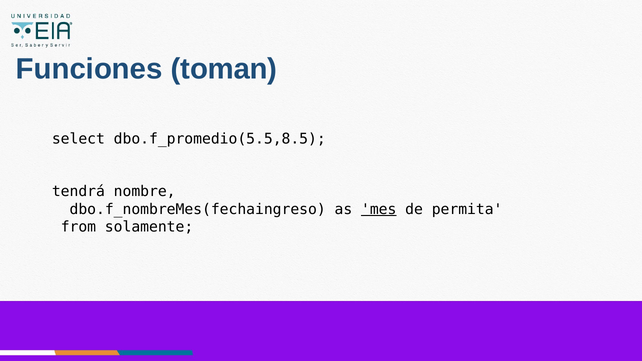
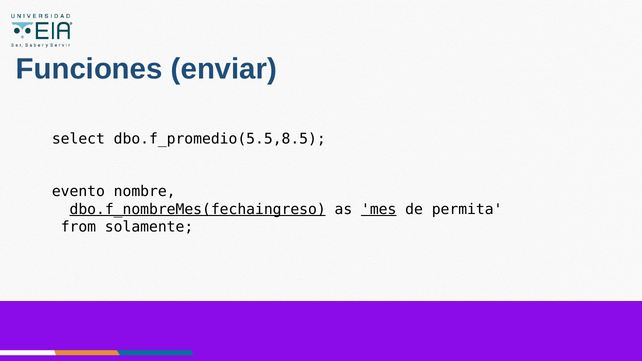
toman: toman -> enviar (224, 69)
tendrá: tendrá -> evento (78, 192)
dbo.f_nombreMes(fechaingreso underline: none -> present (198, 209)
